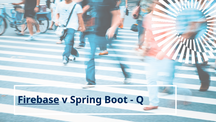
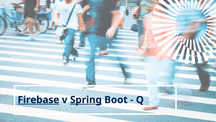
Spring underline: none -> present (86, 99)
